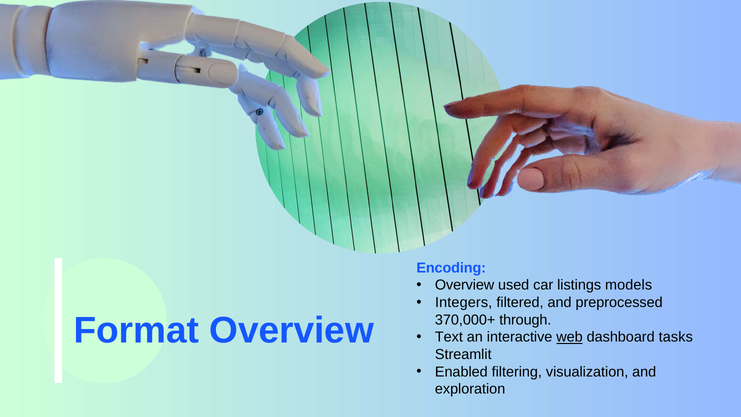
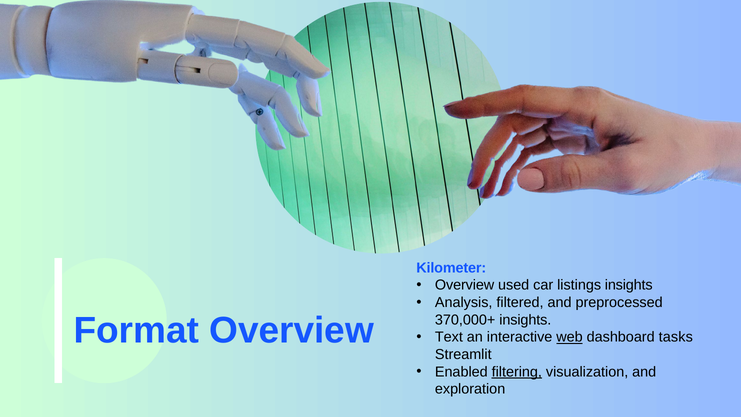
Encoding: Encoding -> Kilometer (451, 268)
listings models: models -> insights (629, 285)
Integers: Integers -> Analysis (464, 302)
370,000+ through: through -> insights (525, 320)
filtering underline: none -> present (517, 372)
